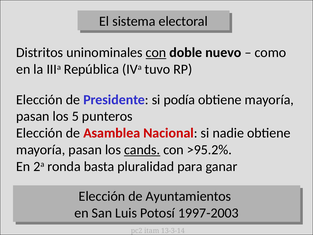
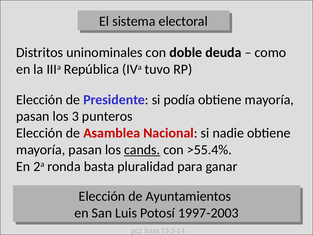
con underline: present -> none (156, 53)
nuevo: nuevo -> deuda (223, 53)
5: 5 -> 3 (75, 116)
>95.2%: >95.2% -> >55.4% (209, 150)
